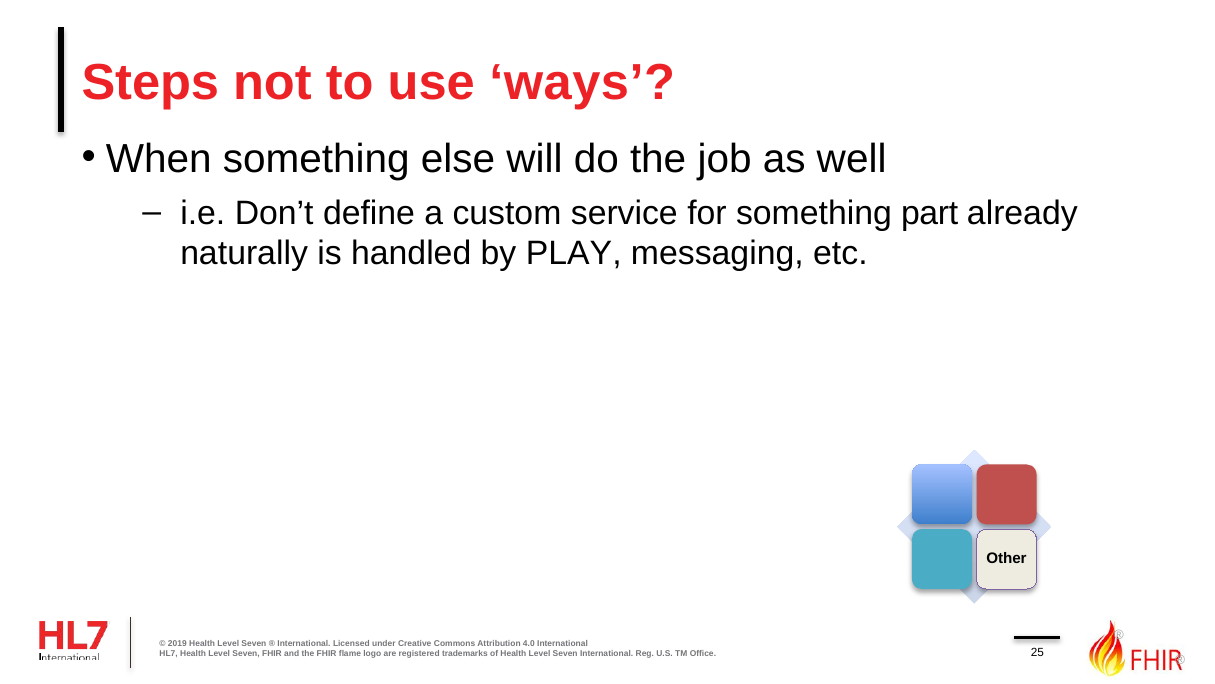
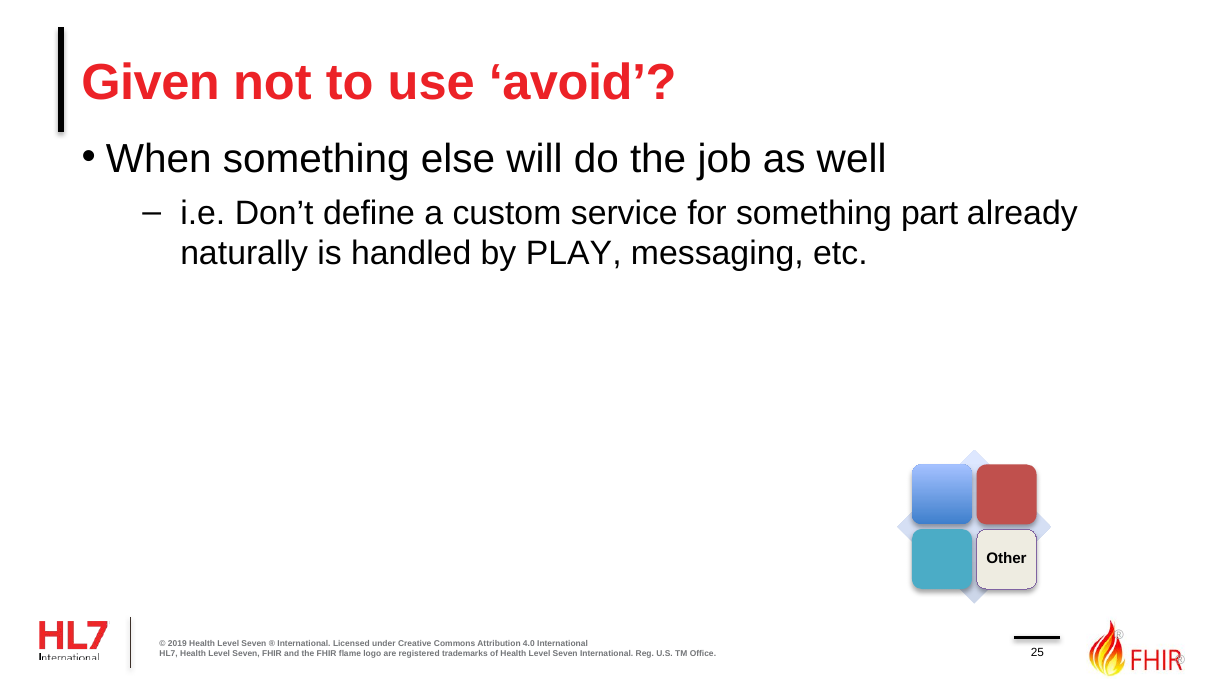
Steps: Steps -> Given (151, 83)
ways: ways -> avoid (583, 83)
